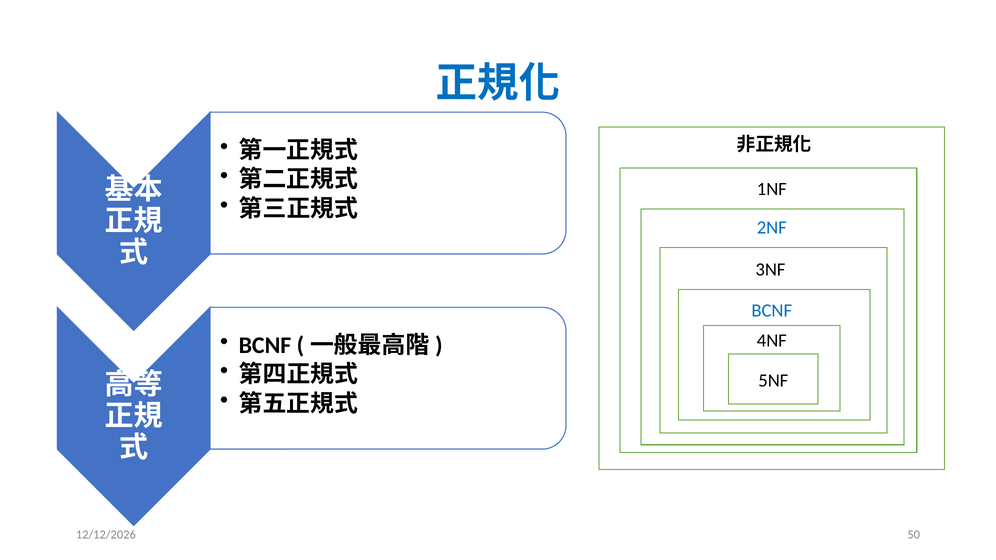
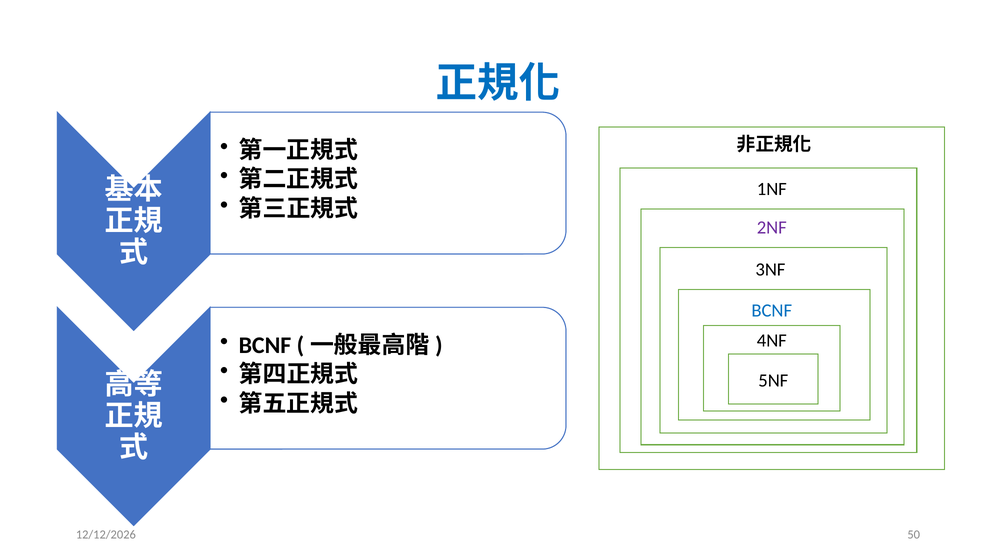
2NF colour: blue -> purple (772, 228)
